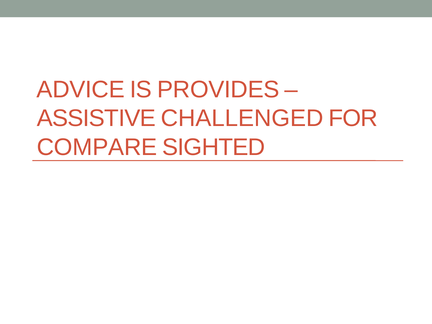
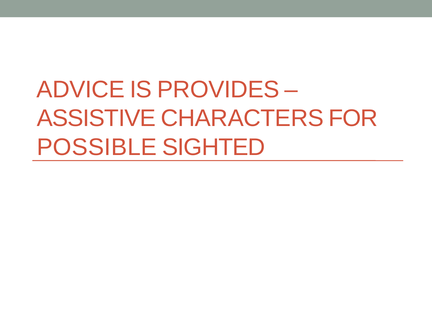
CHALLENGED: CHALLENGED -> CHARACTERS (242, 118)
COMPARE: COMPARE -> POSSIBLE (97, 147)
